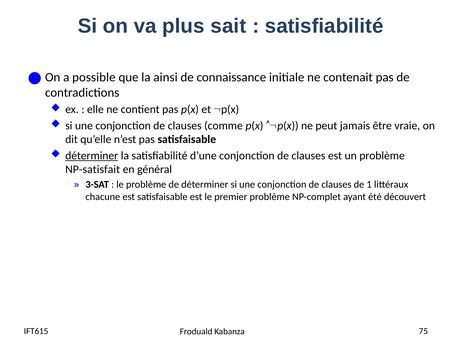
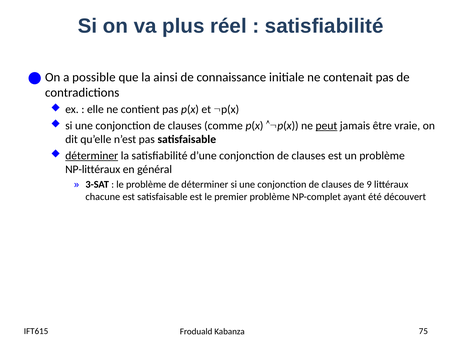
sait: sait -> réel (228, 26)
peut underline: none -> present (326, 126)
NP-satisfait: NP-satisfait -> NP-littéraux (93, 170)
1: 1 -> 9 (369, 185)
